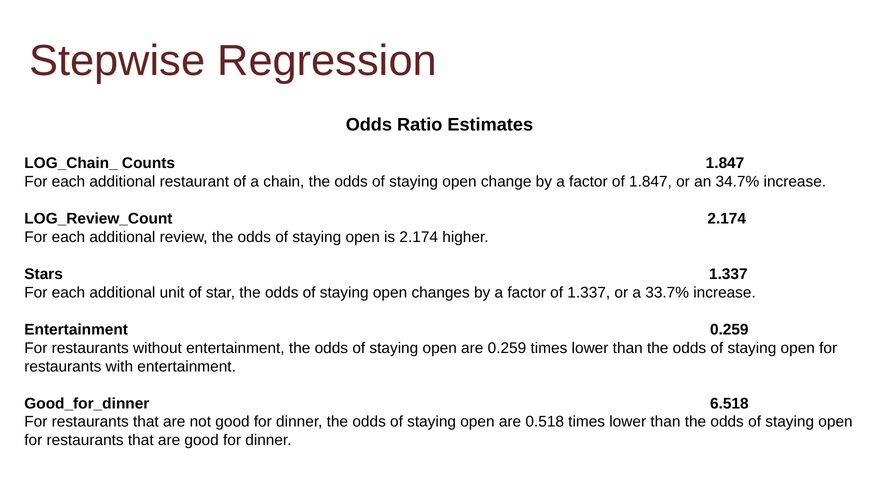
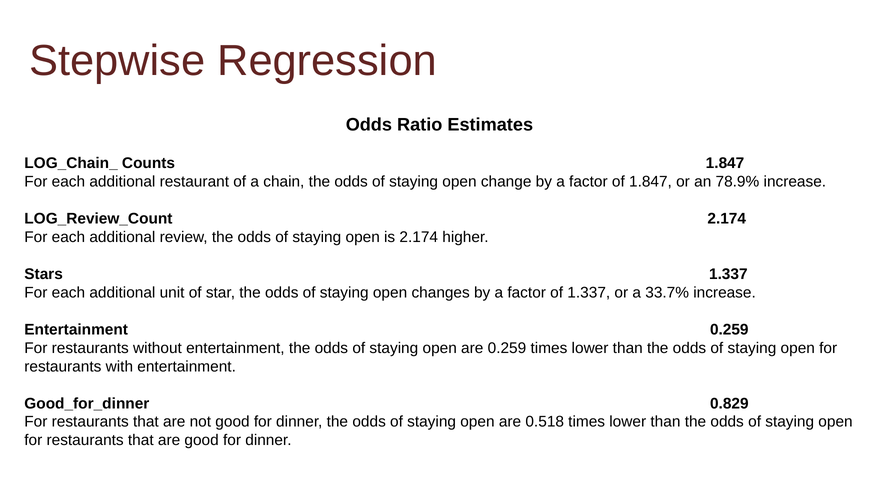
34.7%: 34.7% -> 78.9% (737, 182)
6.518: 6.518 -> 0.829 (729, 403)
